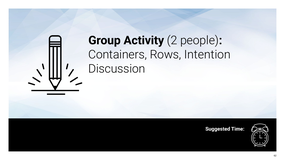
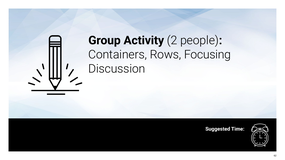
Intention: Intention -> Focusing (207, 55)
